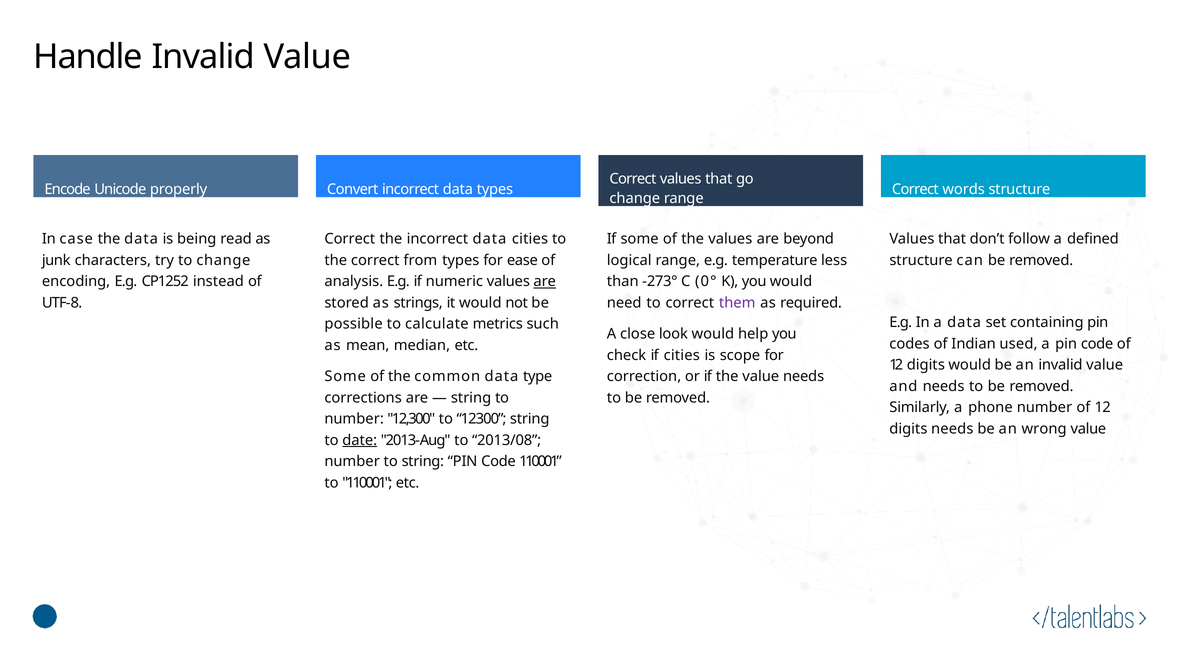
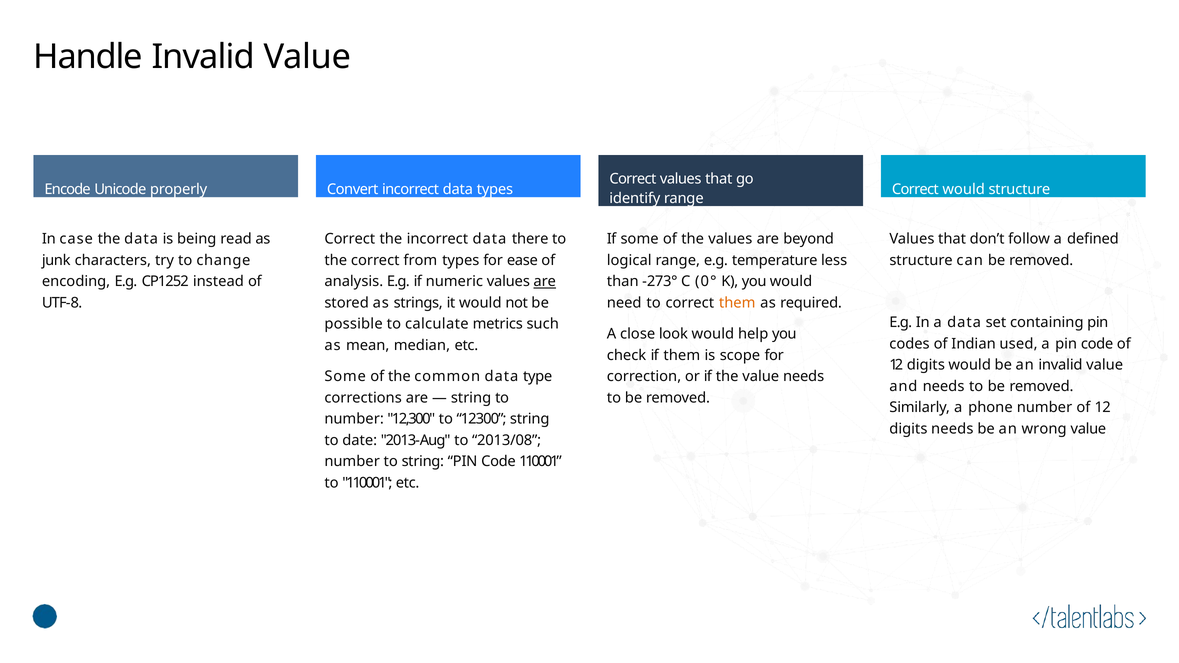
Correct words: words -> would (964, 189)
change: change -> identify (635, 198)
data cities: cities -> there (530, 239)
them colour: purple -> orange (737, 303)
if cities: cities -> them (682, 355)
date underline: present -> none (360, 440)
